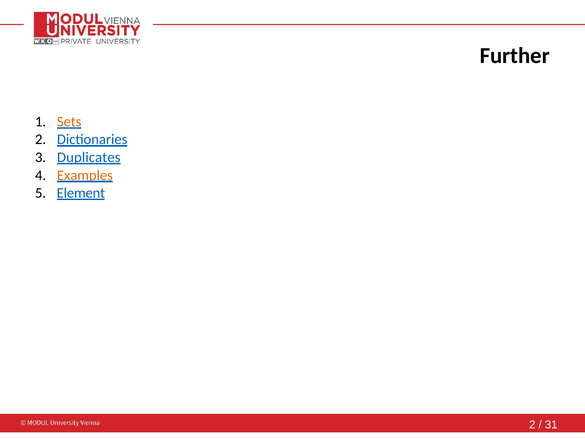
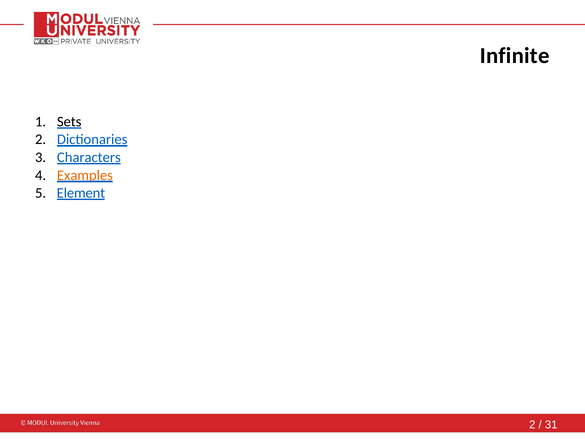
Further: Further -> Infinite (515, 56)
Sets colour: orange -> black (69, 122)
Duplicates: Duplicates -> Characters (89, 157)
